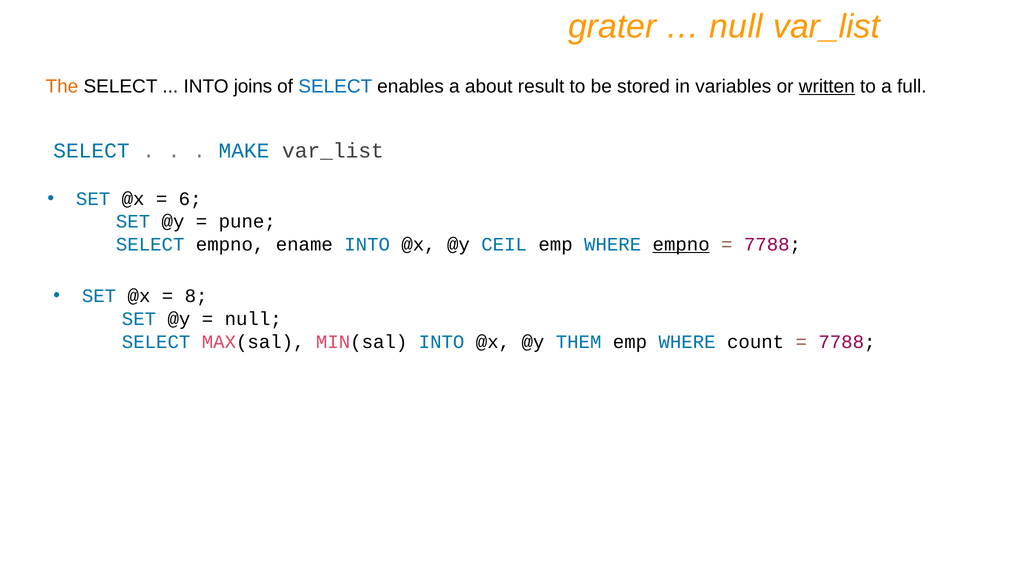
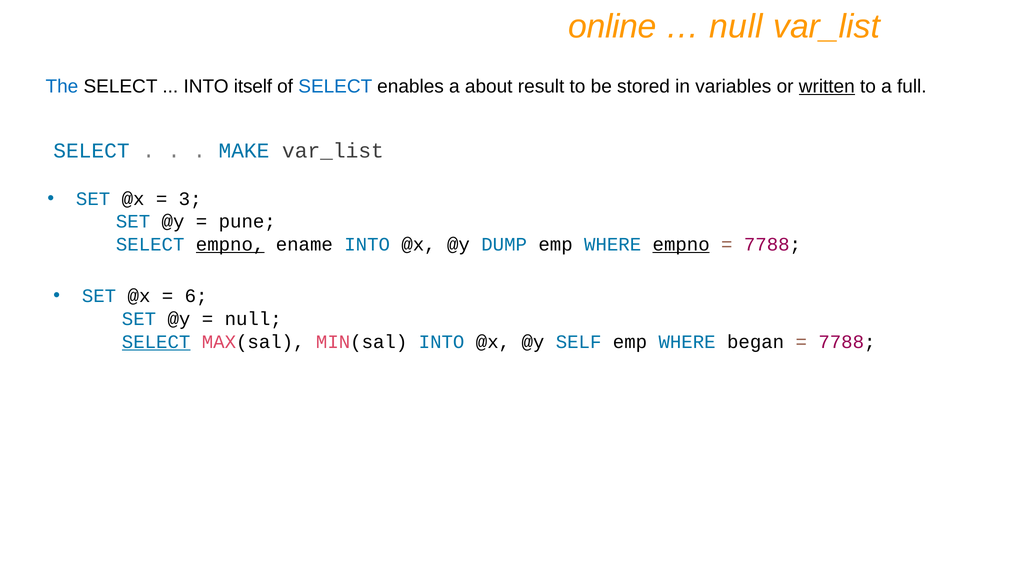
grater: grater -> online (612, 26)
The colour: orange -> blue (62, 86)
joins: joins -> itself (253, 86)
6: 6 -> 3 (190, 199)
empno underline: none -> present (230, 244)
CEIL: CEIL -> DUMP (504, 244)
8: 8 -> 6 (196, 296)
SELECT underline: none -> present (156, 342)
THEM: THEM -> SELF (579, 342)
count: count -> began (756, 342)
